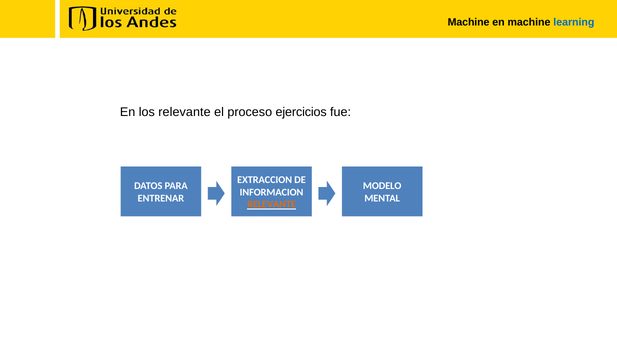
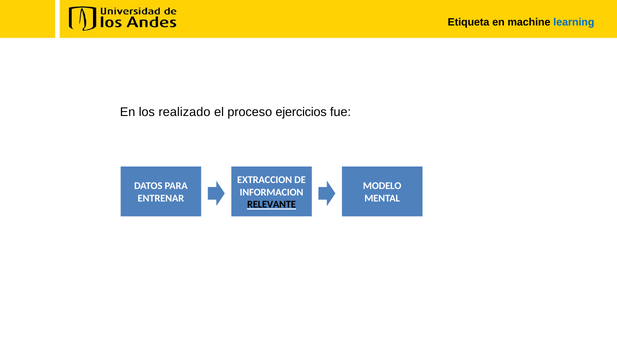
Machine: Machine -> Etiqueta (469, 22)
los relevante: relevante -> realizado (184, 112)
RELEVANTE colour: orange -> black (272, 204)
